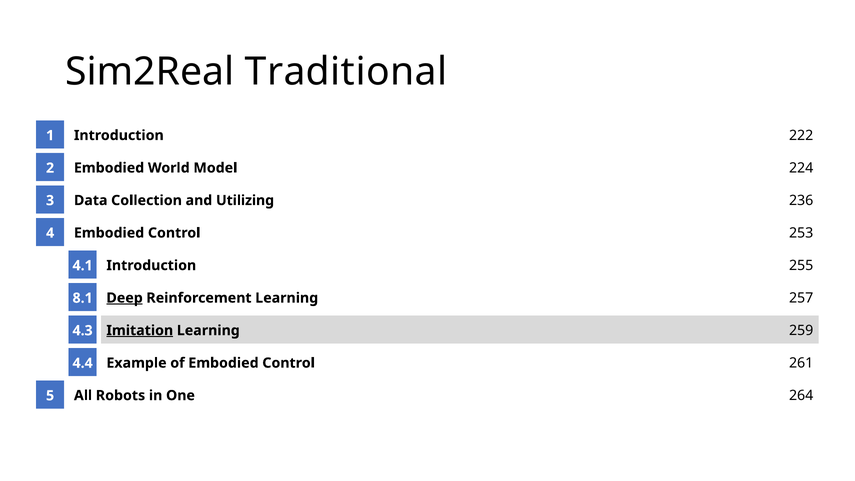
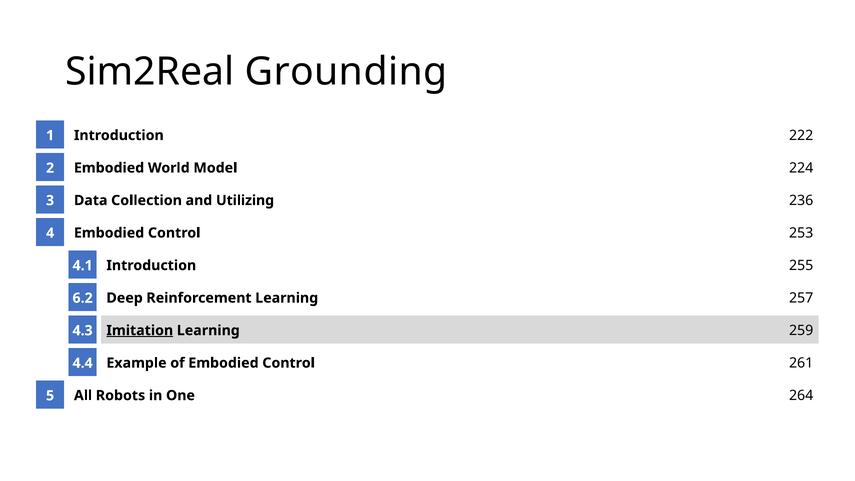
Traditional: Traditional -> Grounding (346, 72)
Deep underline: present -> none (125, 298)
8.1: 8.1 -> 6.2 (83, 298)
